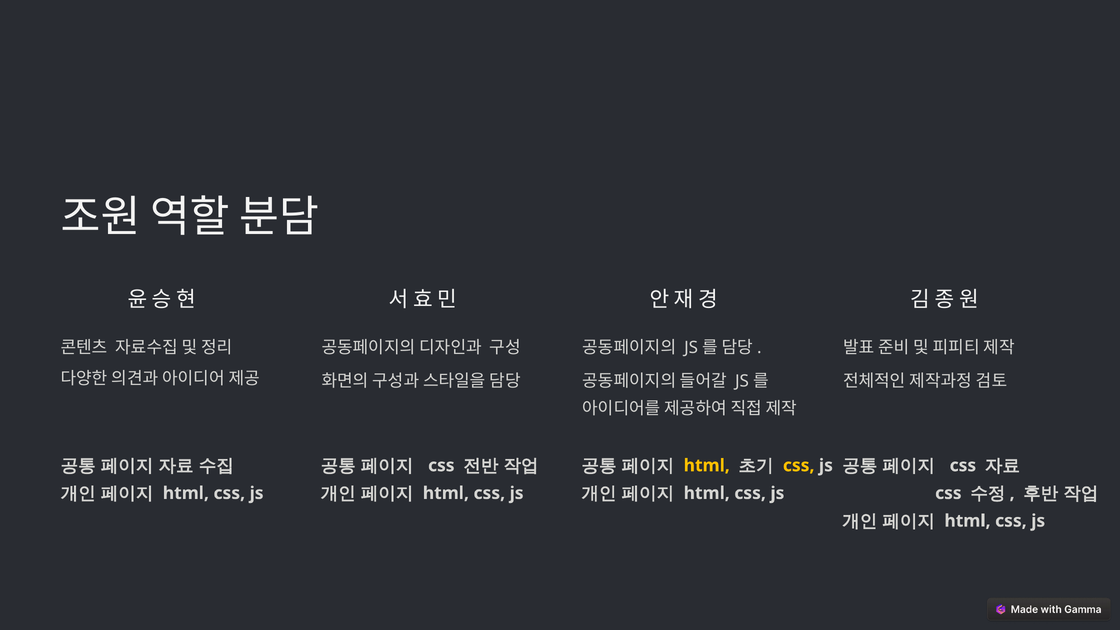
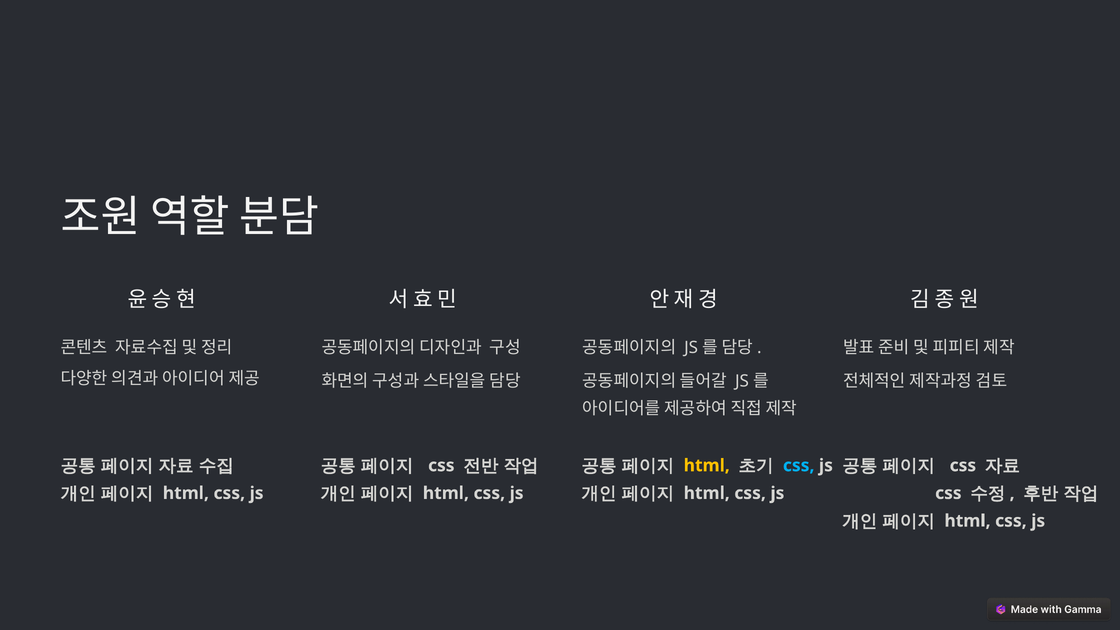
css colour: yellow -> light blue (799, 465)
